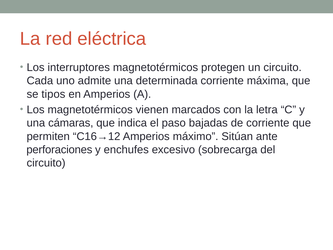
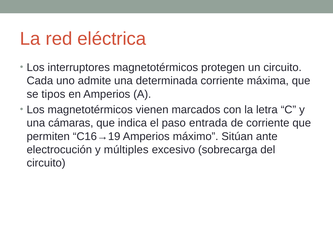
bajadas: bajadas -> entrada (208, 123)
C16→12: C16→12 -> C16→19 (97, 136)
perforaciones: perforaciones -> electrocución (59, 150)
enchufes: enchufes -> múltiples (126, 150)
